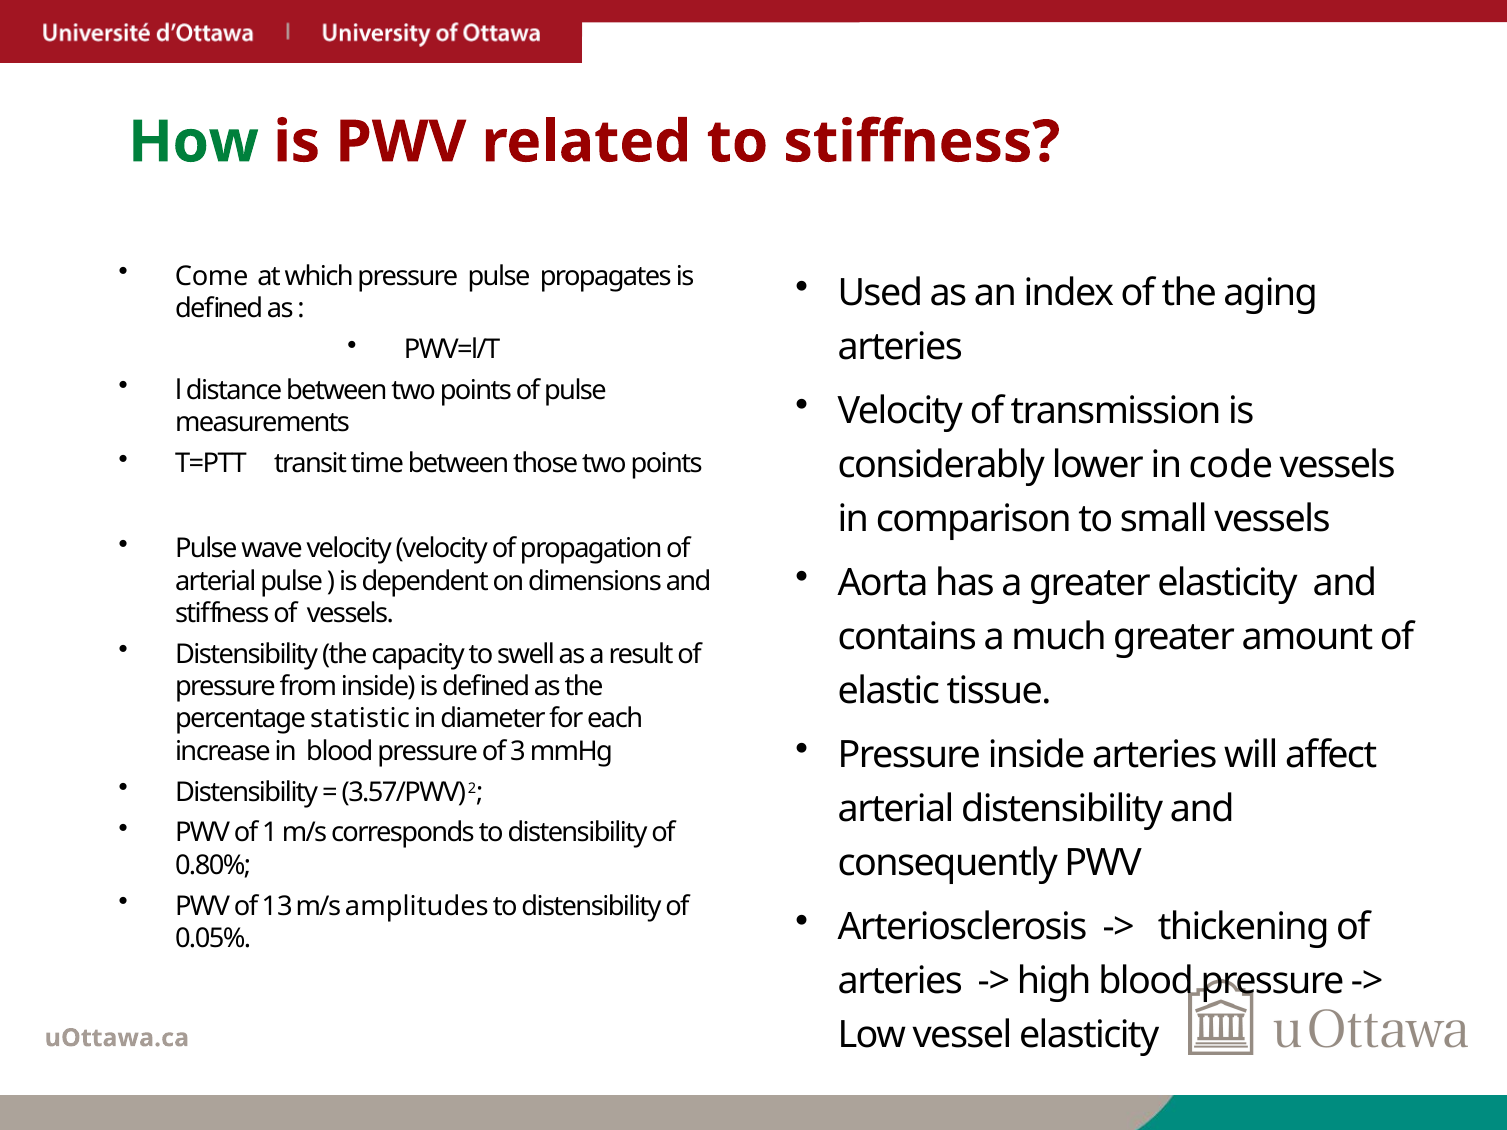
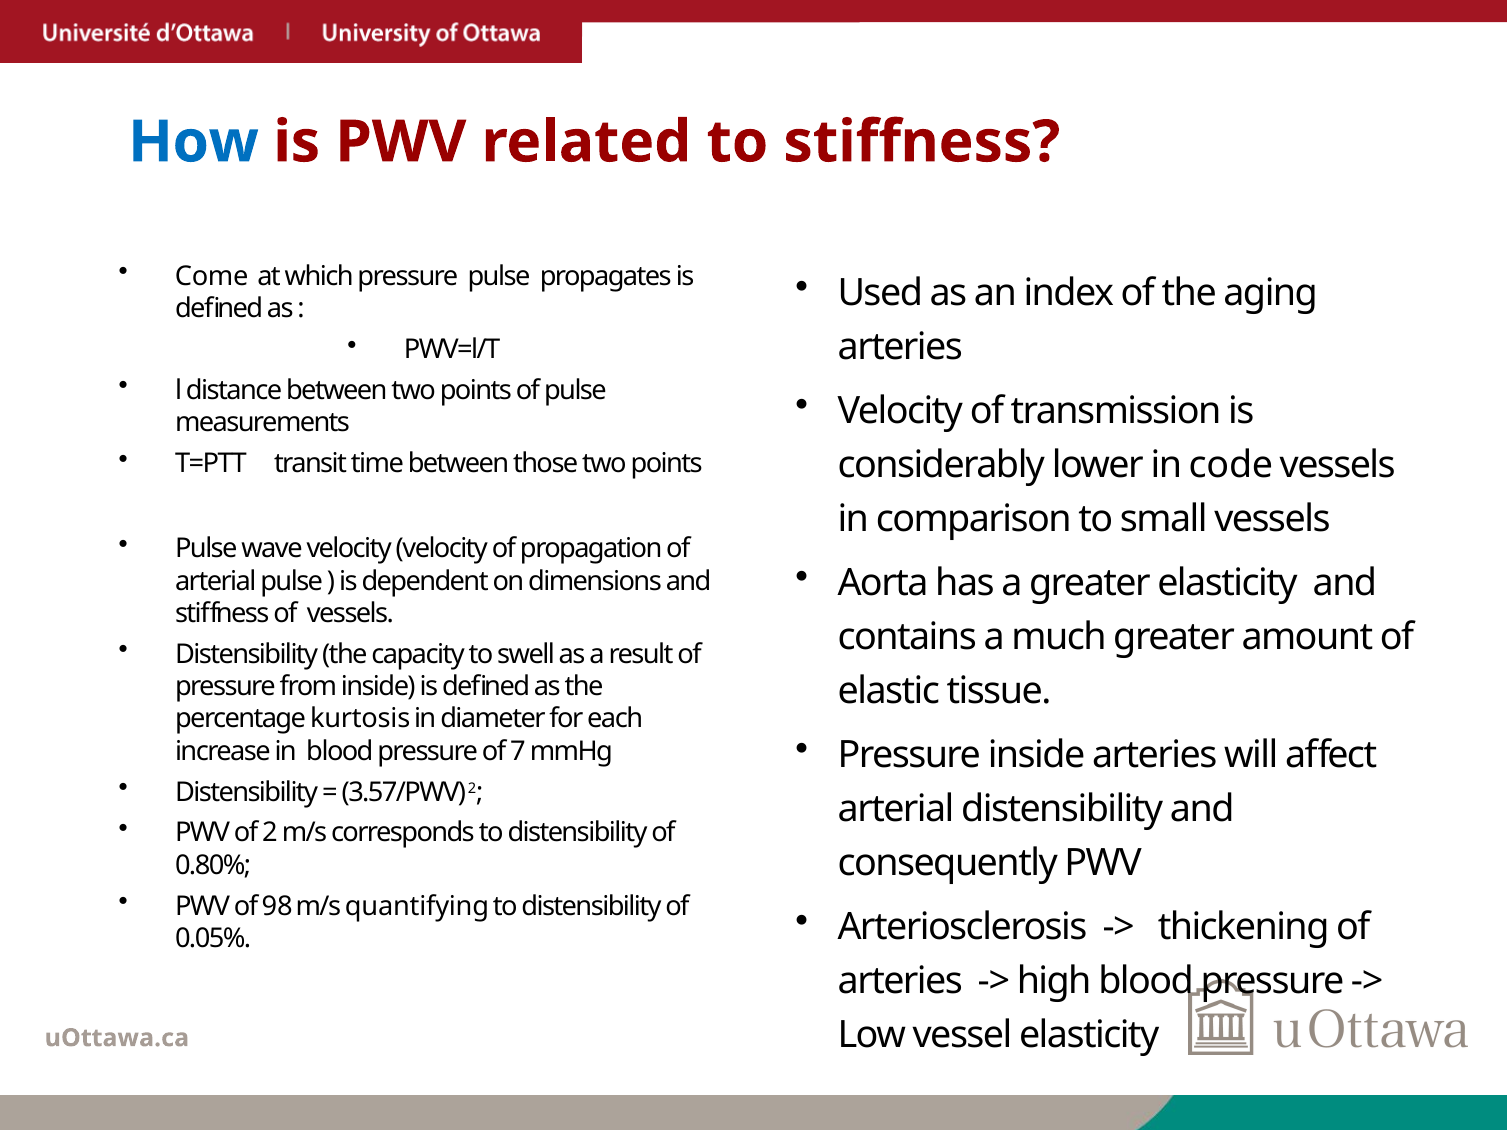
How colour: green -> blue (193, 142)
statistic: statistic -> kurtosis (360, 719)
3: 3 -> 7 (518, 751)
of 1: 1 -> 2 (270, 833)
13: 13 -> 98 (277, 906)
amplitudes: amplitudes -> quantifying (417, 906)
